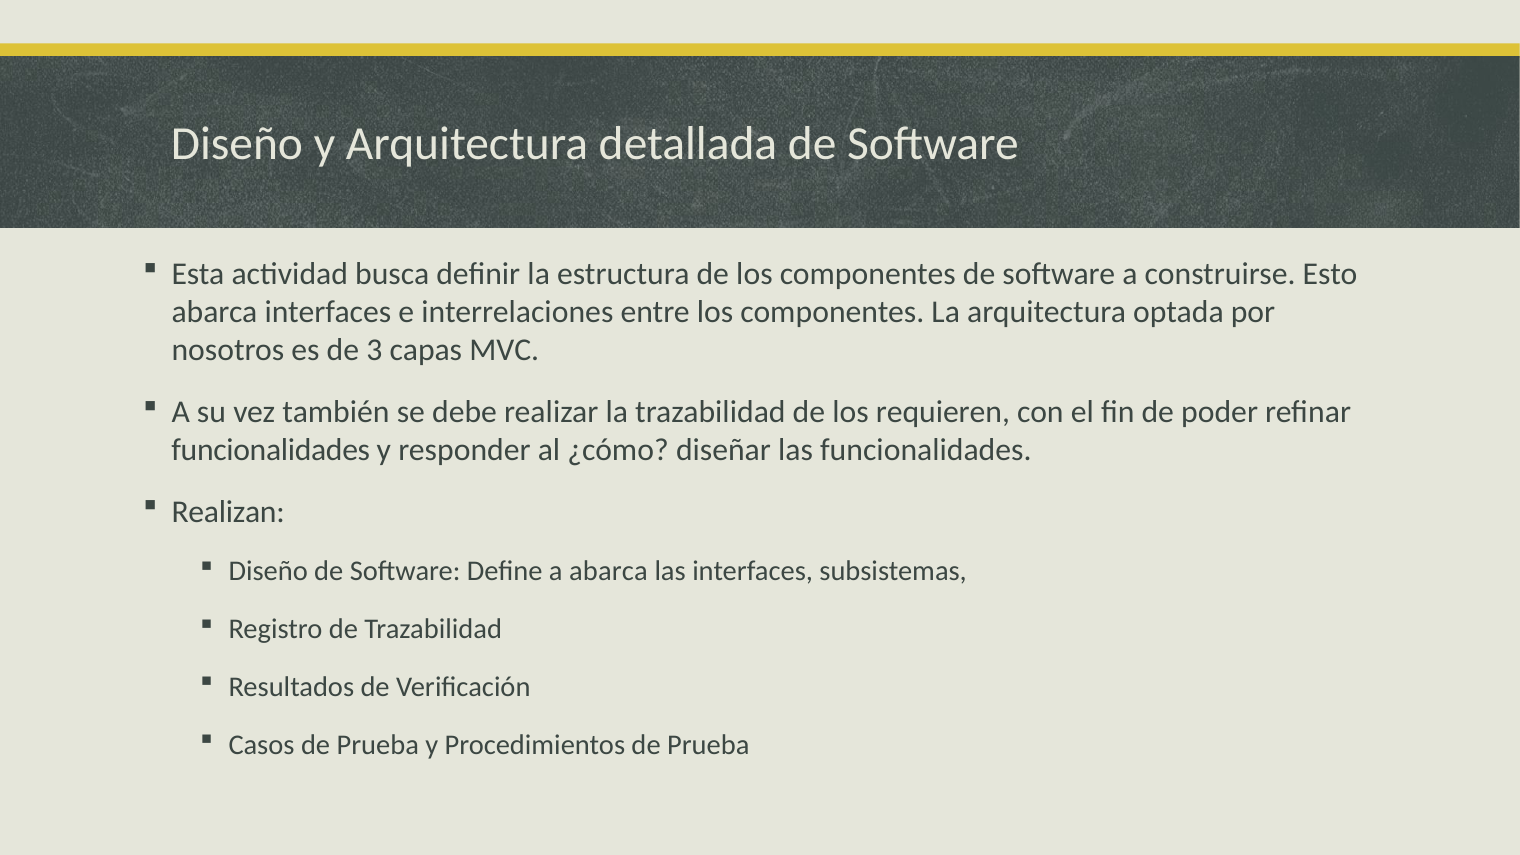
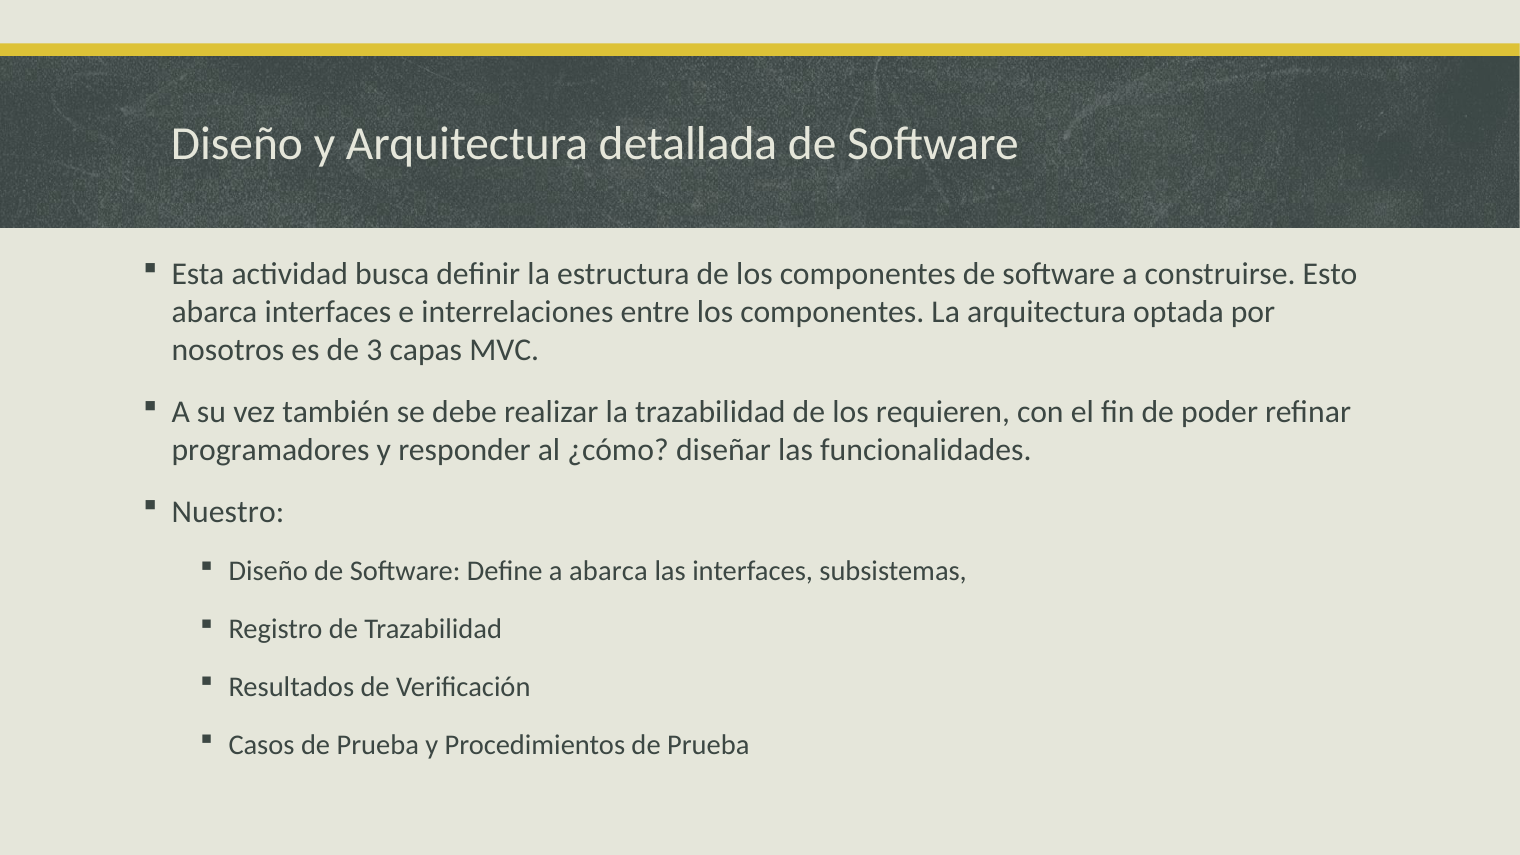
funcionalidades: funcionalidades -> programadores (271, 450)
Realizan: Realizan -> Nuestro (228, 512)
